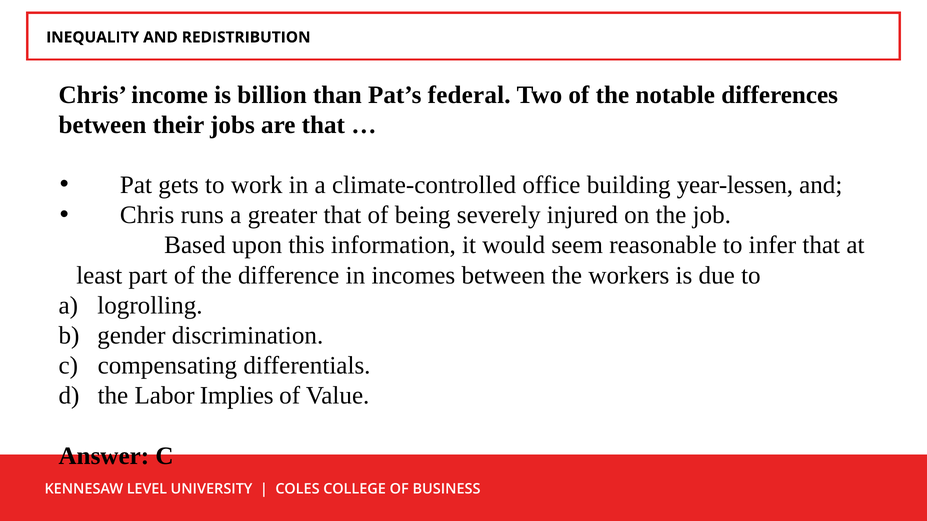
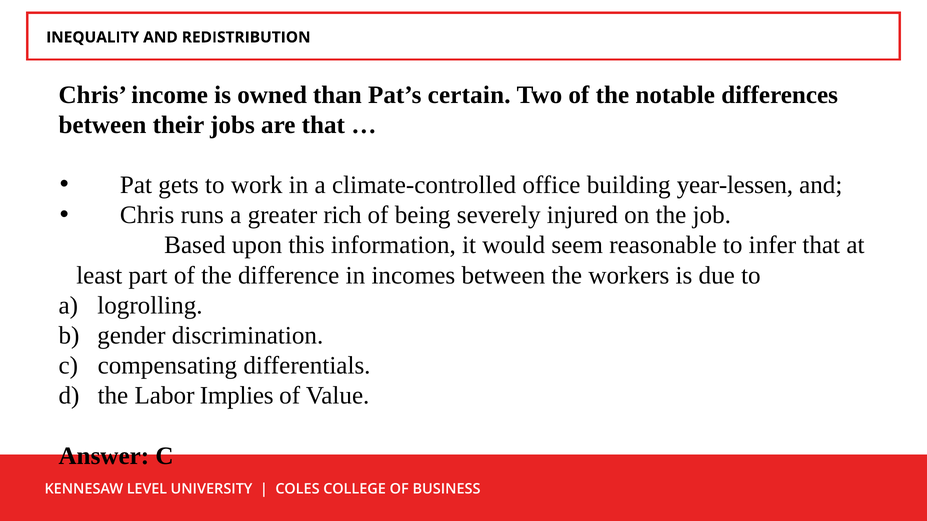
billion: billion -> owned (272, 95)
federal: federal -> certain (469, 95)
greater that: that -> rich (343, 215)
